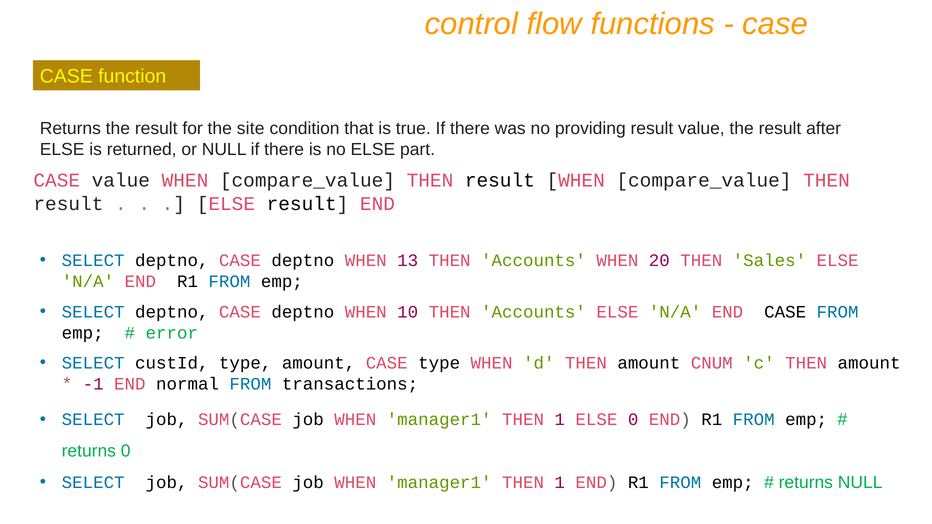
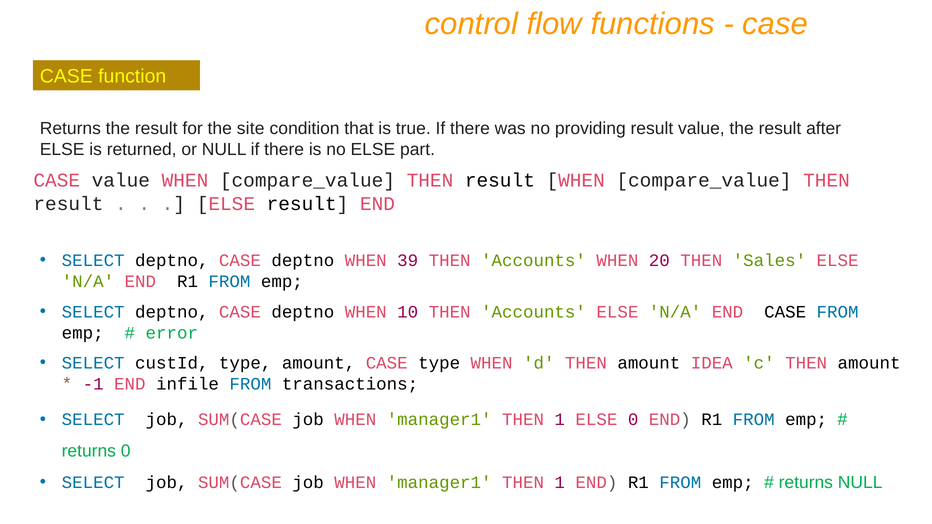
13: 13 -> 39 (408, 261)
CNUM: CNUM -> IDEA (712, 363)
normal: normal -> infile (188, 384)
